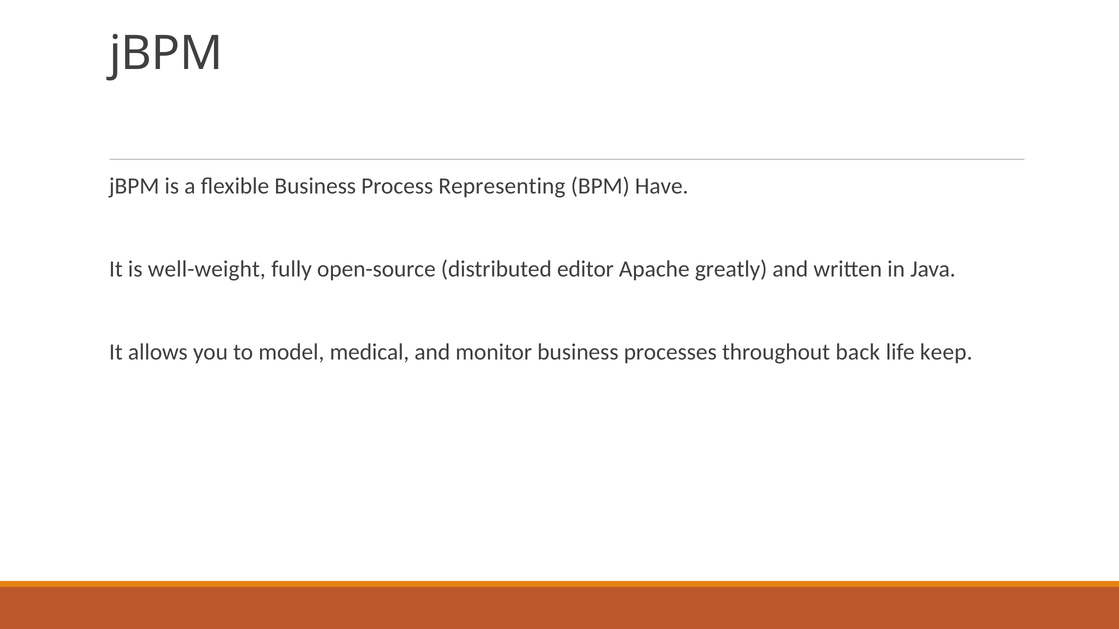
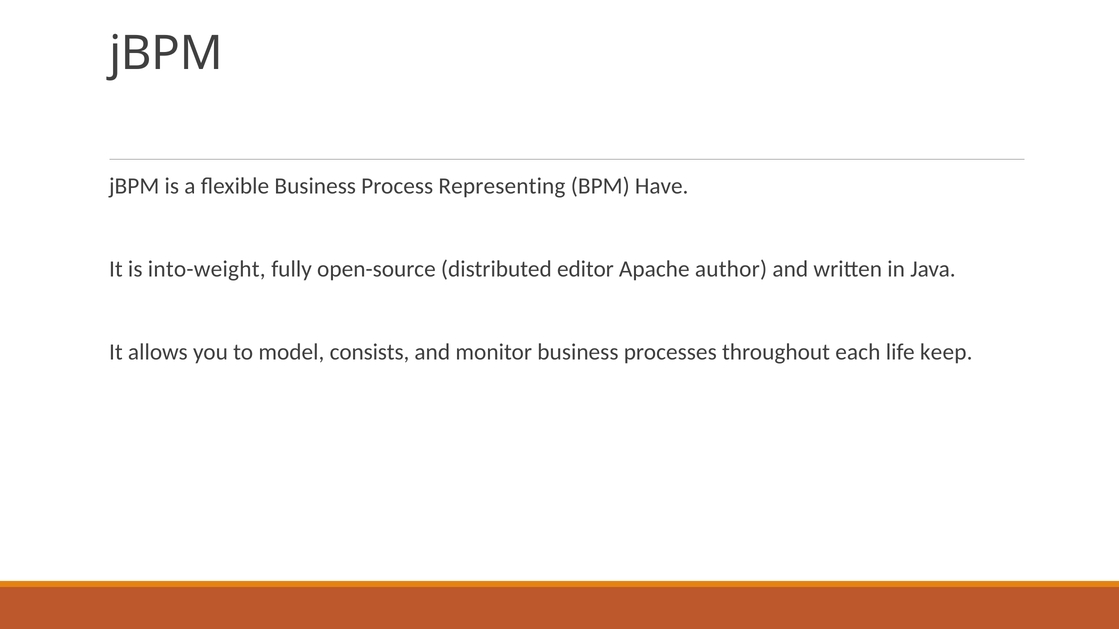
well-weight: well-weight -> into-weight (207, 269)
greatly: greatly -> author (731, 269)
medical: medical -> consists (370, 352)
back: back -> each (858, 352)
